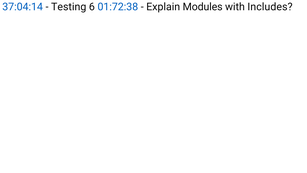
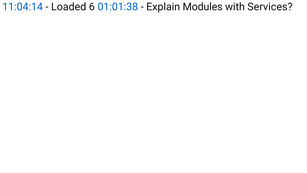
37:04:14: 37:04:14 -> 11:04:14 (23, 7)
Testing: Testing -> Loaded (69, 7)
01:72:38: 01:72:38 -> 01:01:38 (118, 7)
Includes: Includes -> Services (270, 7)
